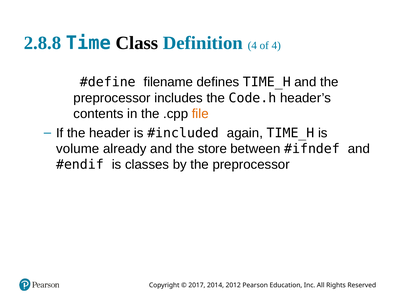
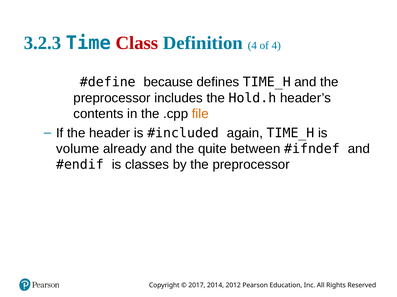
2.8.8: 2.8.8 -> 3.2.3 (43, 43)
Class colour: black -> red (137, 43)
filename: filename -> because (168, 82)
Code.h: Code.h -> Hold.h (253, 98)
store: store -> quite (212, 149)
